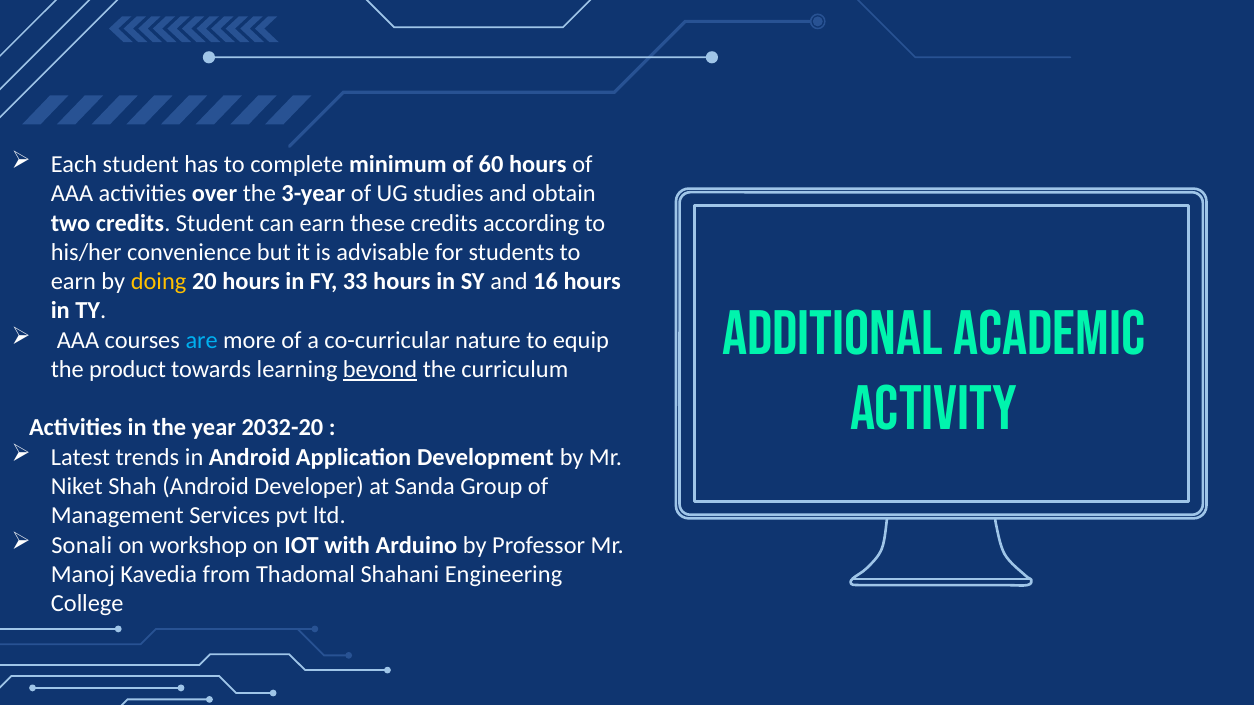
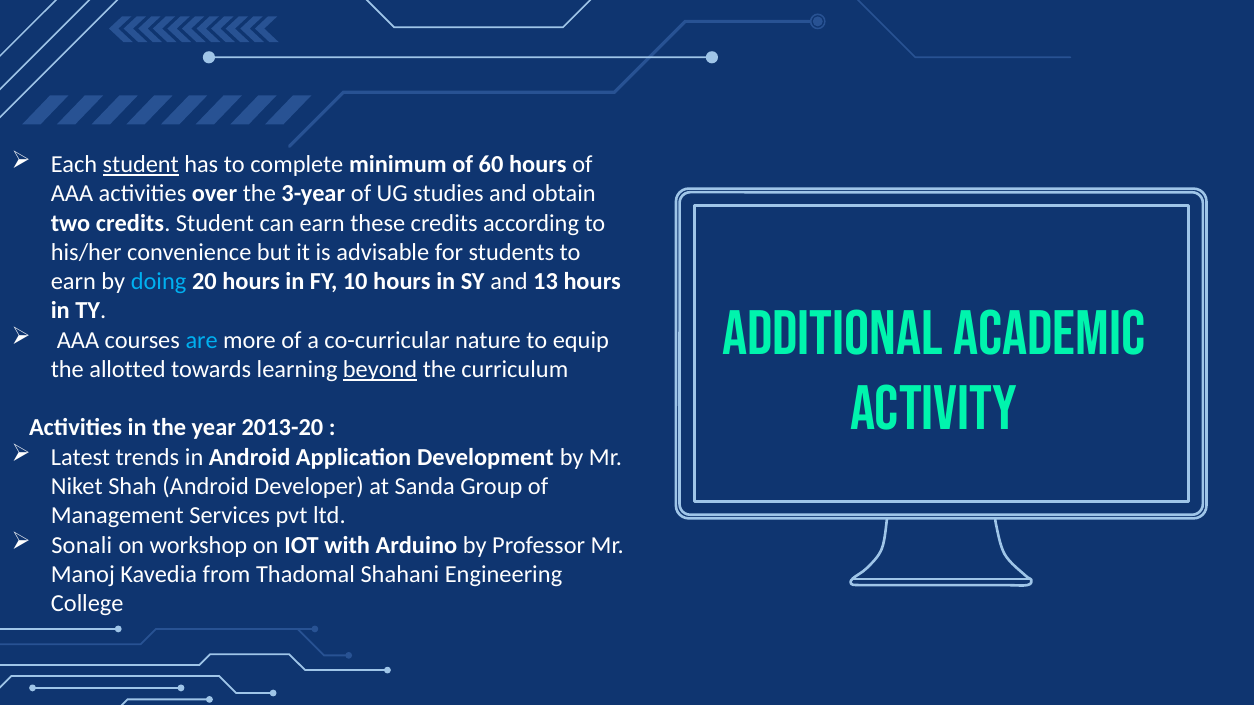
student underline: none -> present (141, 165)
doing colour: yellow -> light blue (159, 282)
33: 33 -> 10 (355, 282)
16: 16 -> 13 (546, 282)
product: product -> allotted (128, 370)
2032-20: 2032-20 -> 2013-20 (282, 428)
